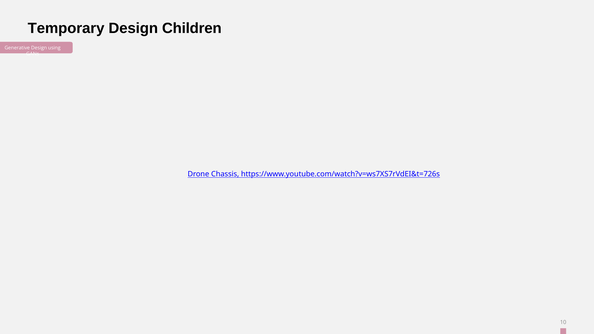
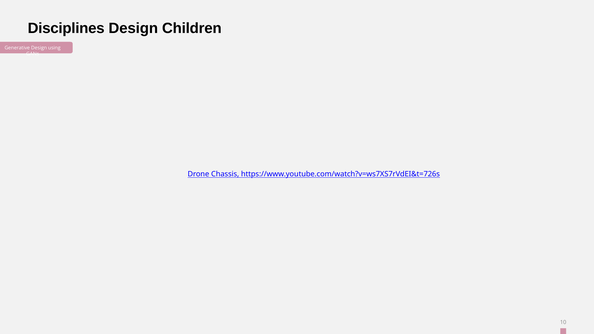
Temporary: Temporary -> Disciplines (66, 28)
